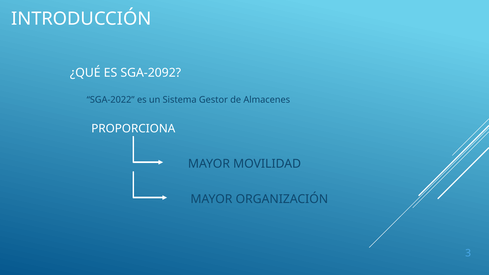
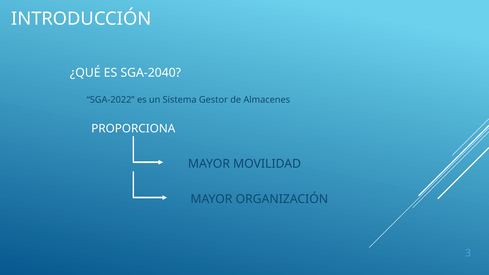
SGA-2092: SGA-2092 -> SGA-2040 (151, 73)
